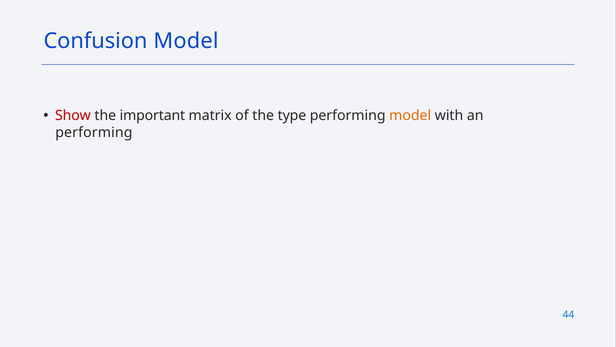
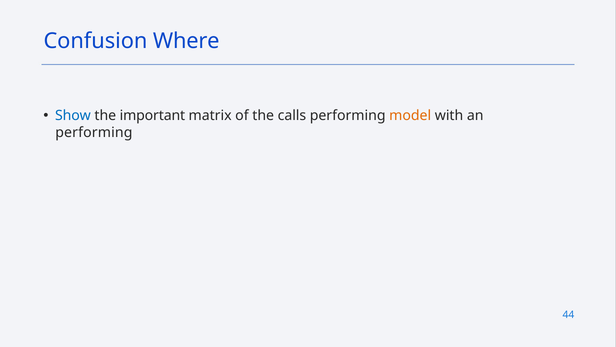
Confusion Model: Model -> Where (186, 41)
Show colour: red -> blue (73, 116)
type: type -> calls (292, 116)
